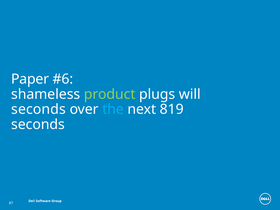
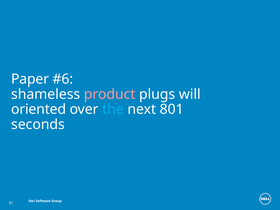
product colour: light green -> pink (110, 94)
seconds: seconds -> oriented (39, 109)
819: 819 -> 801 (172, 109)
